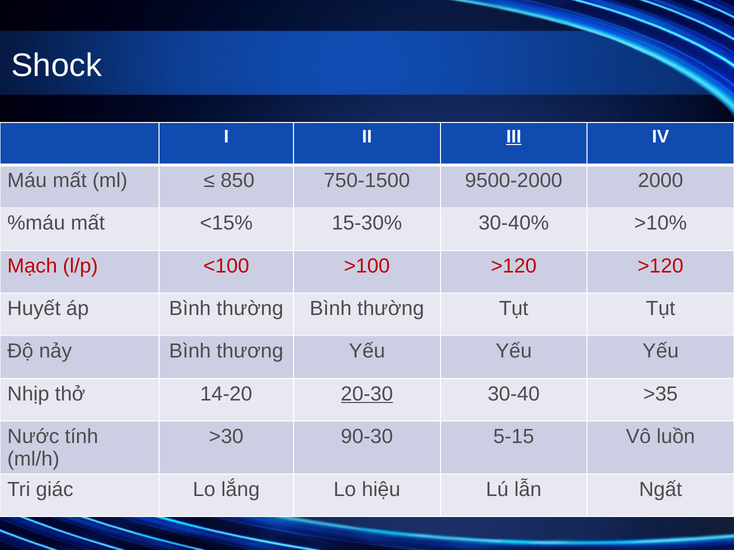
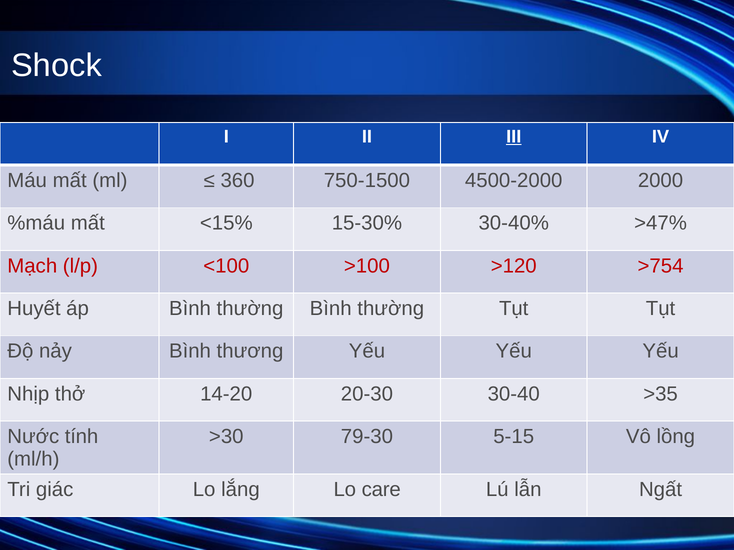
850: 850 -> 360 (238, 181)
9500-2000: 9500-2000 -> 4500-2000 (514, 181)
>10%: >10% -> >47% (661, 223)
>120 >120: >120 -> >754 (661, 266)
20-30 underline: present -> none (367, 394)
90-30: 90-30 -> 79-30 (367, 437)
luồn: luồn -> lồng (676, 437)
hiệu: hiệu -> care (381, 490)
